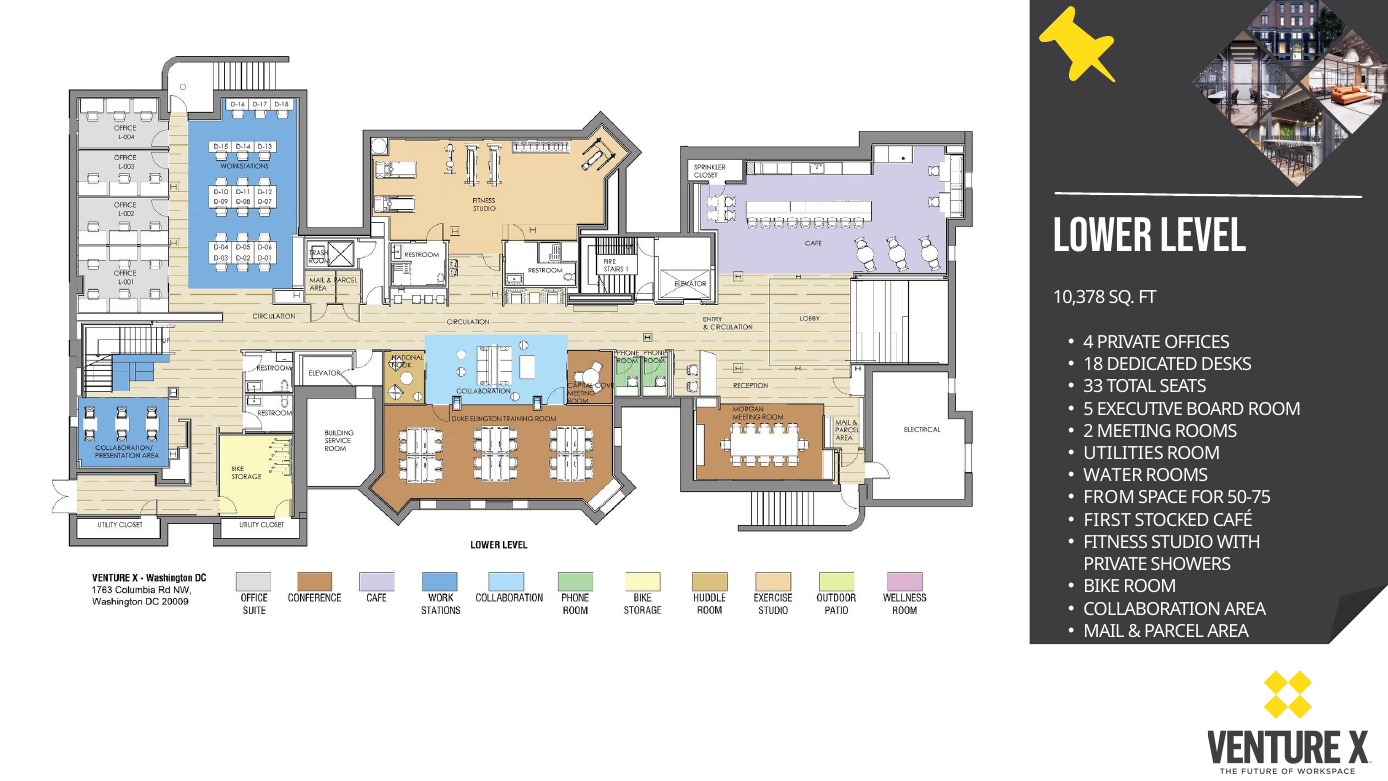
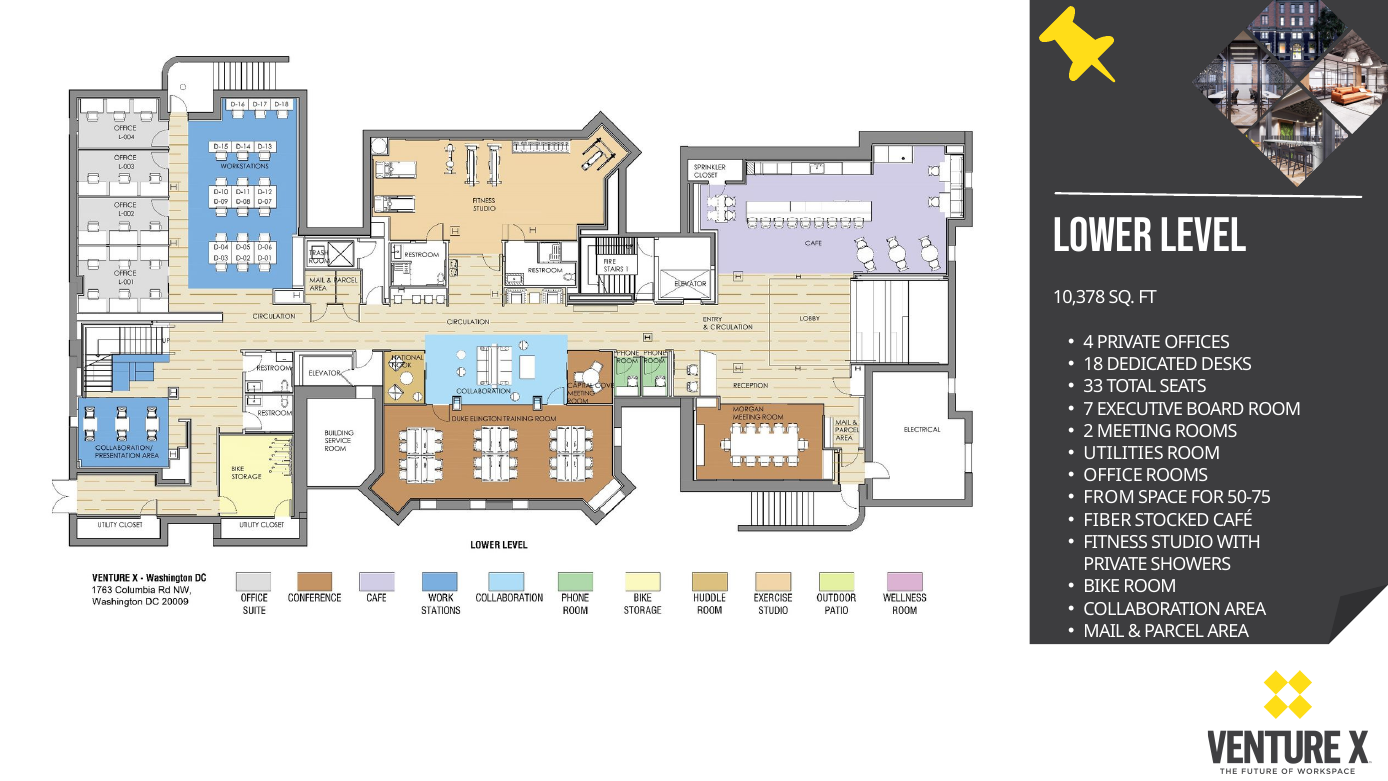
5: 5 -> 7 (1089, 409)
WATER: WATER -> OFFICE (1113, 476)
FIRST: FIRST -> FIBER (1108, 520)
